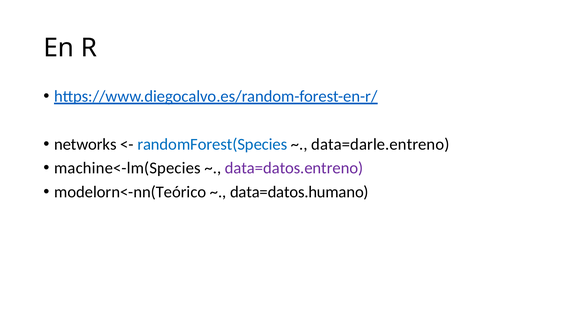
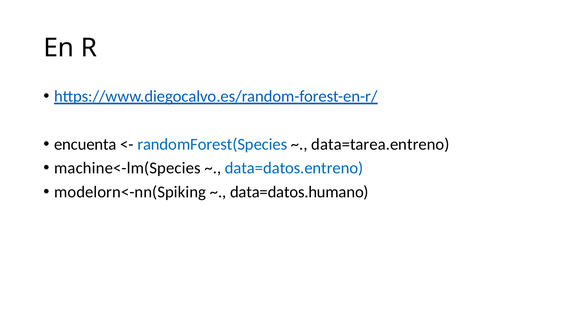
networks: networks -> encuenta (85, 144)
data=darle.entreno: data=darle.entreno -> data=tarea.entreno (380, 144)
data=datos.entreno colour: purple -> blue (294, 168)
modelorn<-nn(Teórico: modelorn<-nn(Teórico -> modelorn<-nn(Spiking (130, 192)
